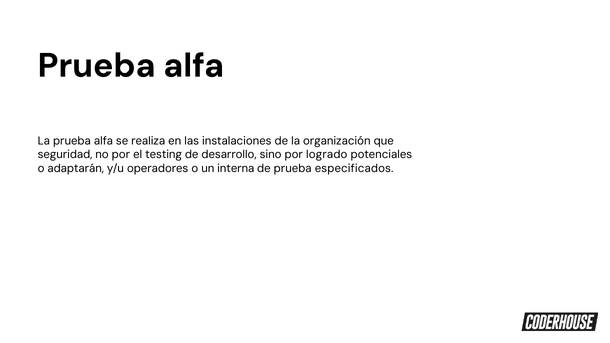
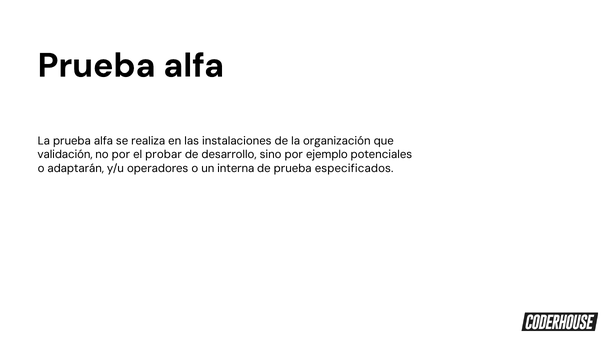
seguridad: seguridad -> validación (65, 155)
testing: testing -> probar (164, 155)
logrado: logrado -> ejemplo (327, 155)
